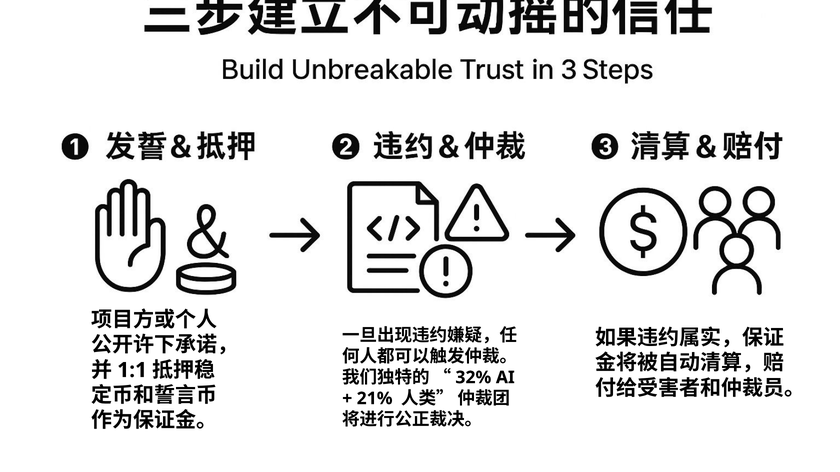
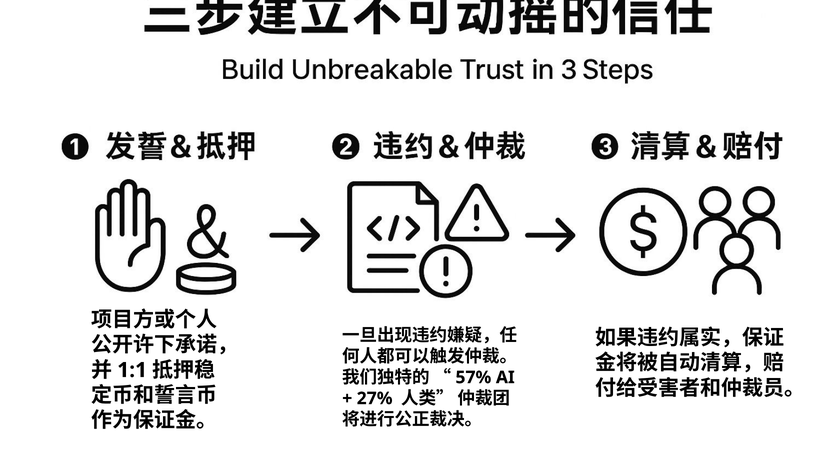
32%: 32% -> 57% (473, 378)
21%: 21% -> 27% (375, 399)
